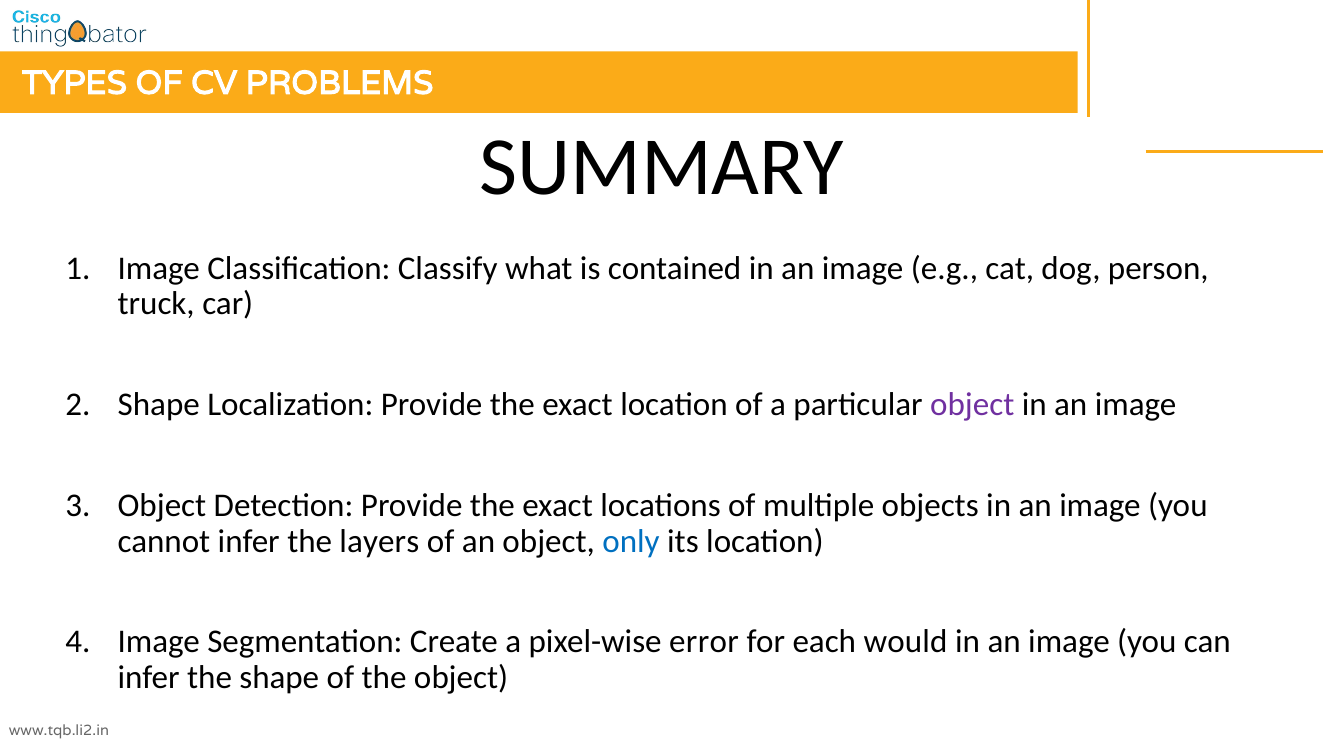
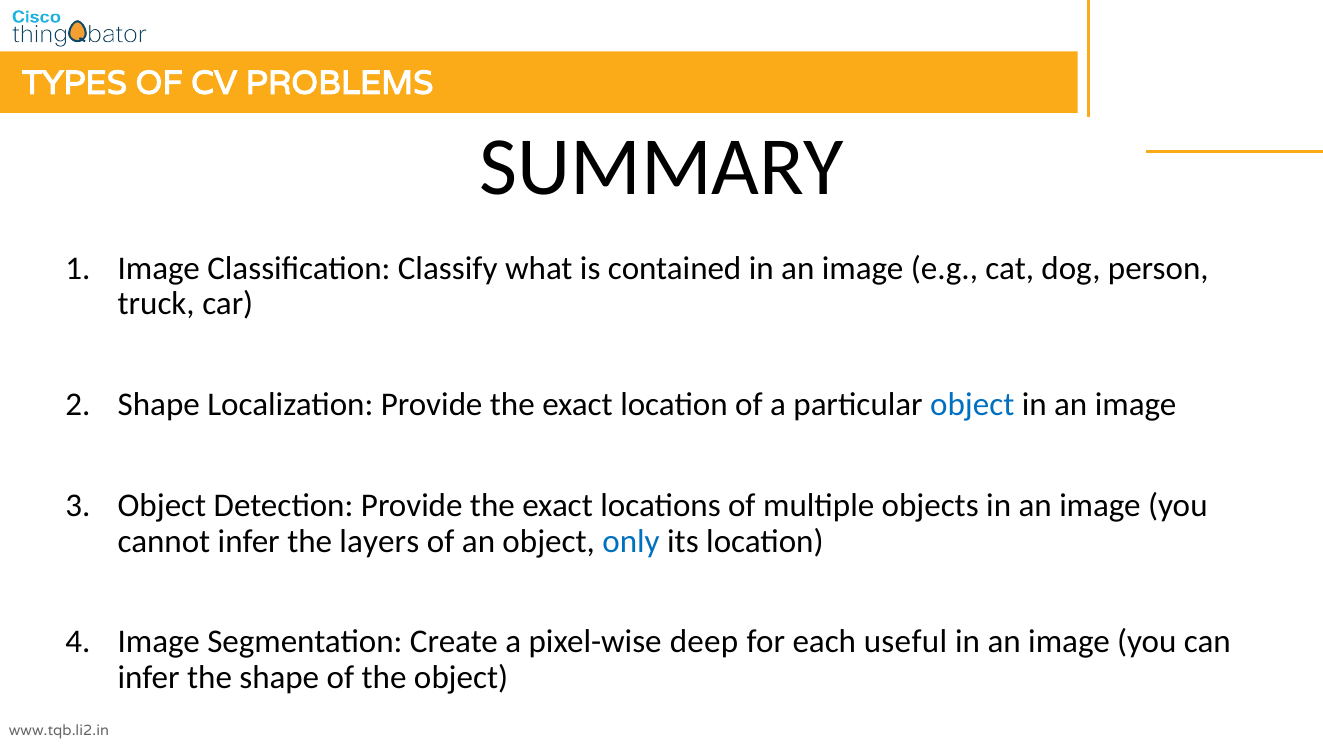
object colour: purple -> blue (972, 405)
error: error -> deep (704, 642)
would: would -> useful (905, 642)
